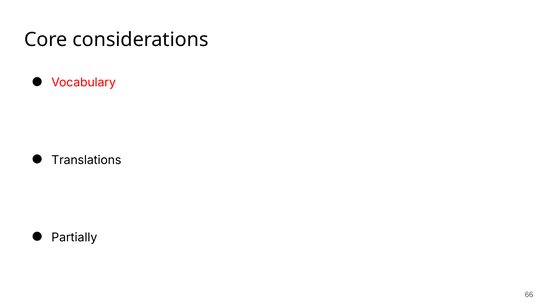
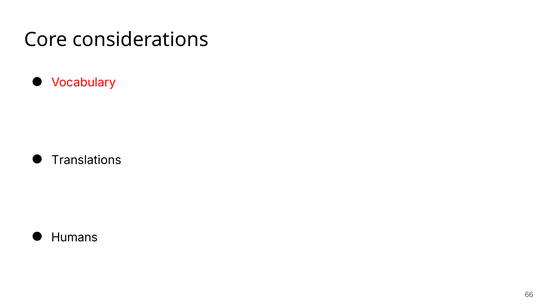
Partially: Partially -> Humans (74, 237)
